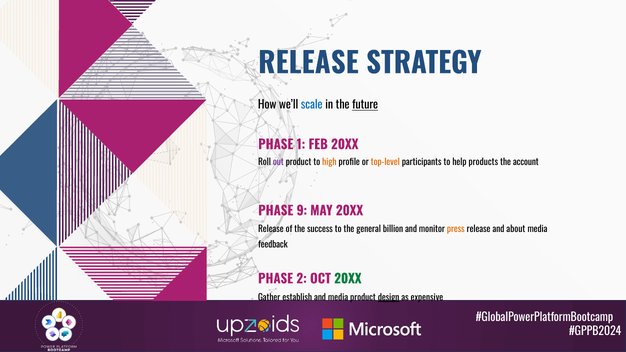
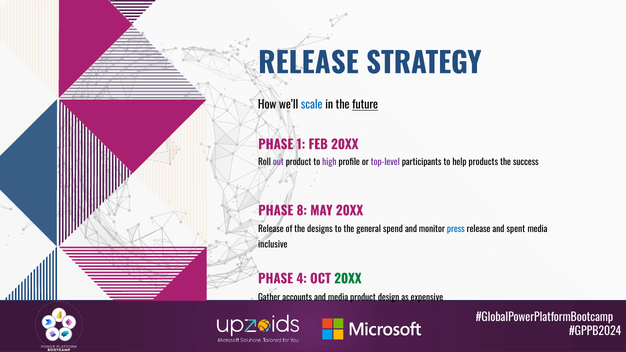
high colour: orange -> purple (329, 162)
top-level colour: orange -> purple (385, 162)
account: account -> success (526, 162)
9: 9 -> 8 (302, 211)
success: success -> designs (320, 229)
billion: billion -> spend (393, 229)
press colour: orange -> blue (456, 229)
about: about -> spent (516, 229)
feedback: feedback -> inclusive (273, 245)
2: 2 -> 4 (302, 279)
establish: establish -> accounts (297, 298)
design underline: present -> none (389, 298)
